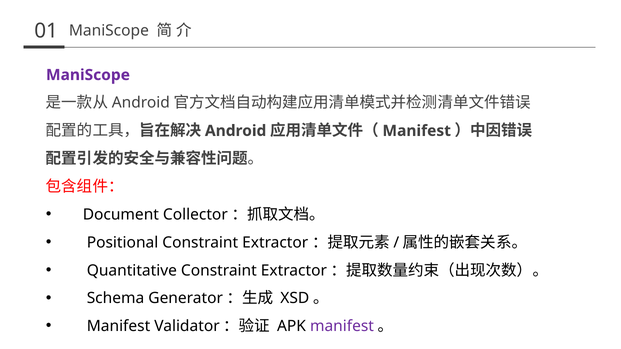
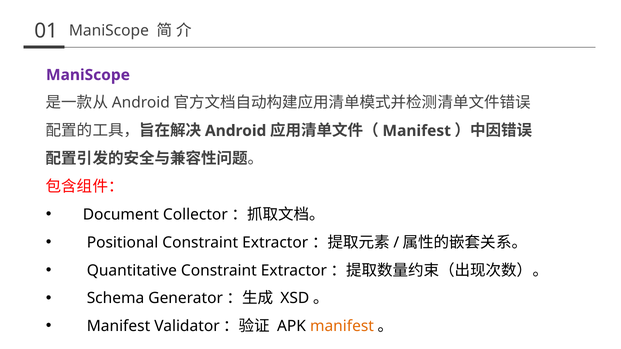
manifest colour: purple -> orange (342, 327)
